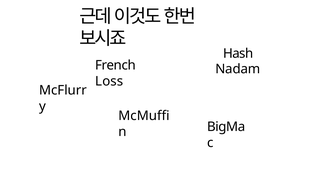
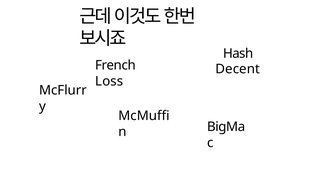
Nadam: Nadam -> Decent (238, 69)
